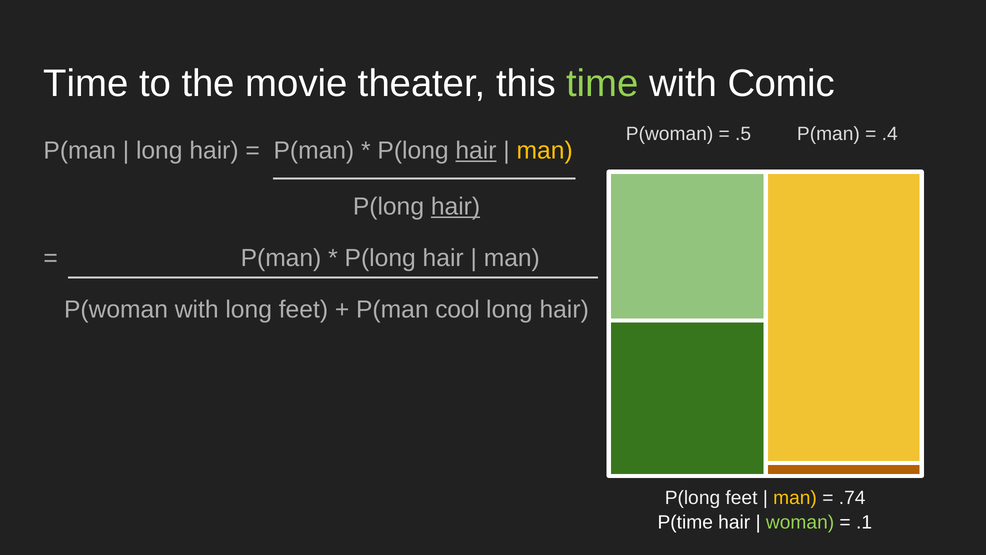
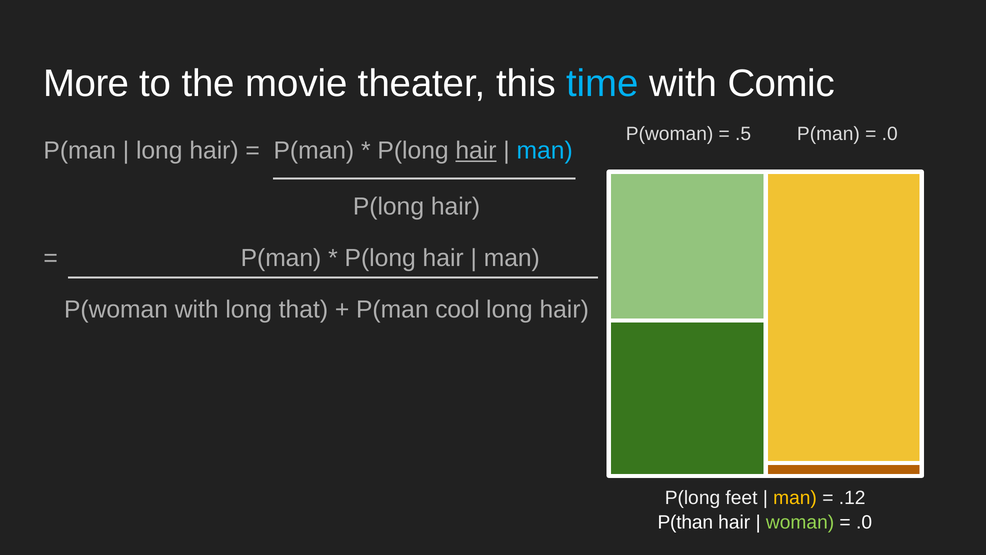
Time: Time -> More (86, 84)
time colour: light green -> light blue (602, 84)
.4: .4 -> .0 (890, 134)
man colour: yellow -> light blue (545, 151)
hair underline: present -> none (456, 207)
long feet: feet -> that (303, 309)
.74: .74 -> .12 (852, 497)
P(time: P(time -> P(than (685, 522)
.1: .1 -> .0 (864, 522)
